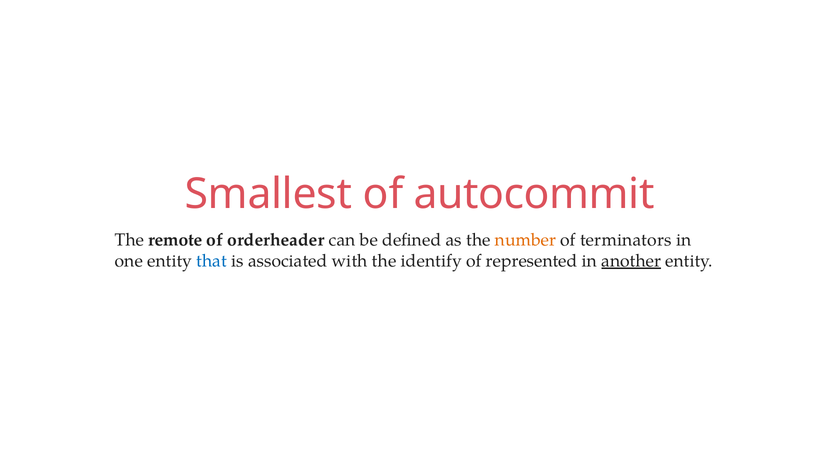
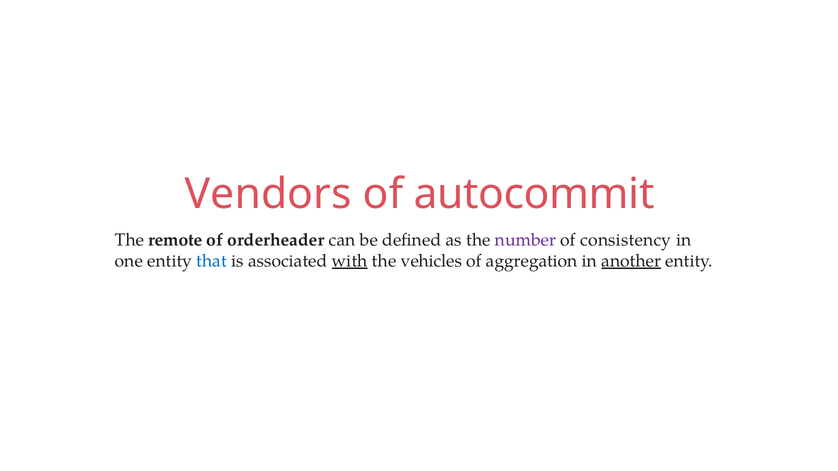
Smallest: Smallest -> Vendors (268, 194)
number colour: orange -> purple (525, 240)
terminators: terminators -> consistency (626, 240)
with underline: none -> present (350, 261)
identify: identify -> vehicles (431, 261)
represented: represented -> aggregation (532, 261)
